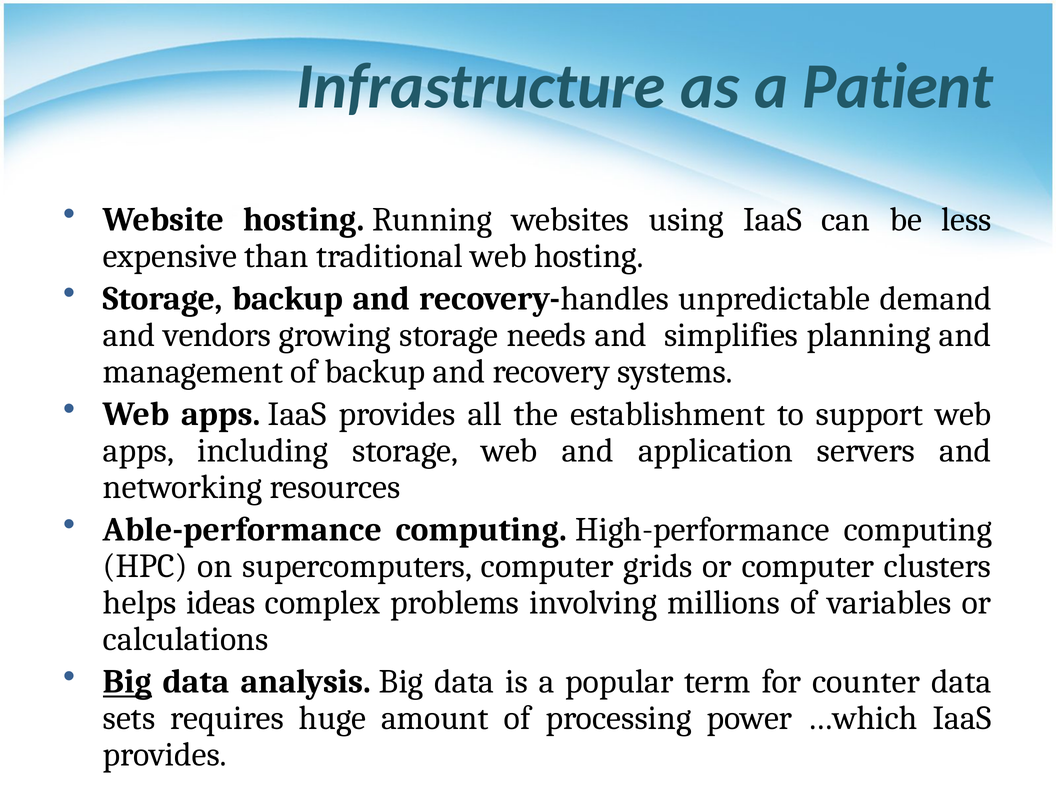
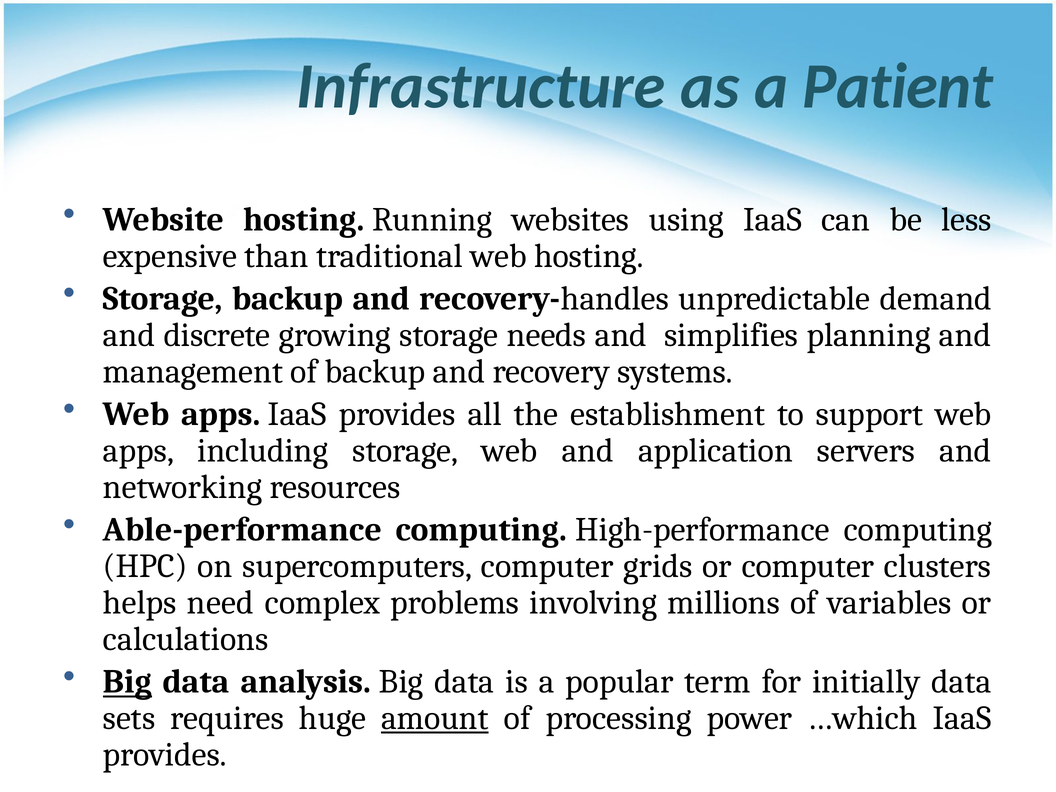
vendors: vendors -> discrete (217, 335)
ideas: ideas -> need (220, 603)
counter: counter -> initially (866, 682)
amount underline: none -> present (435, 718)
